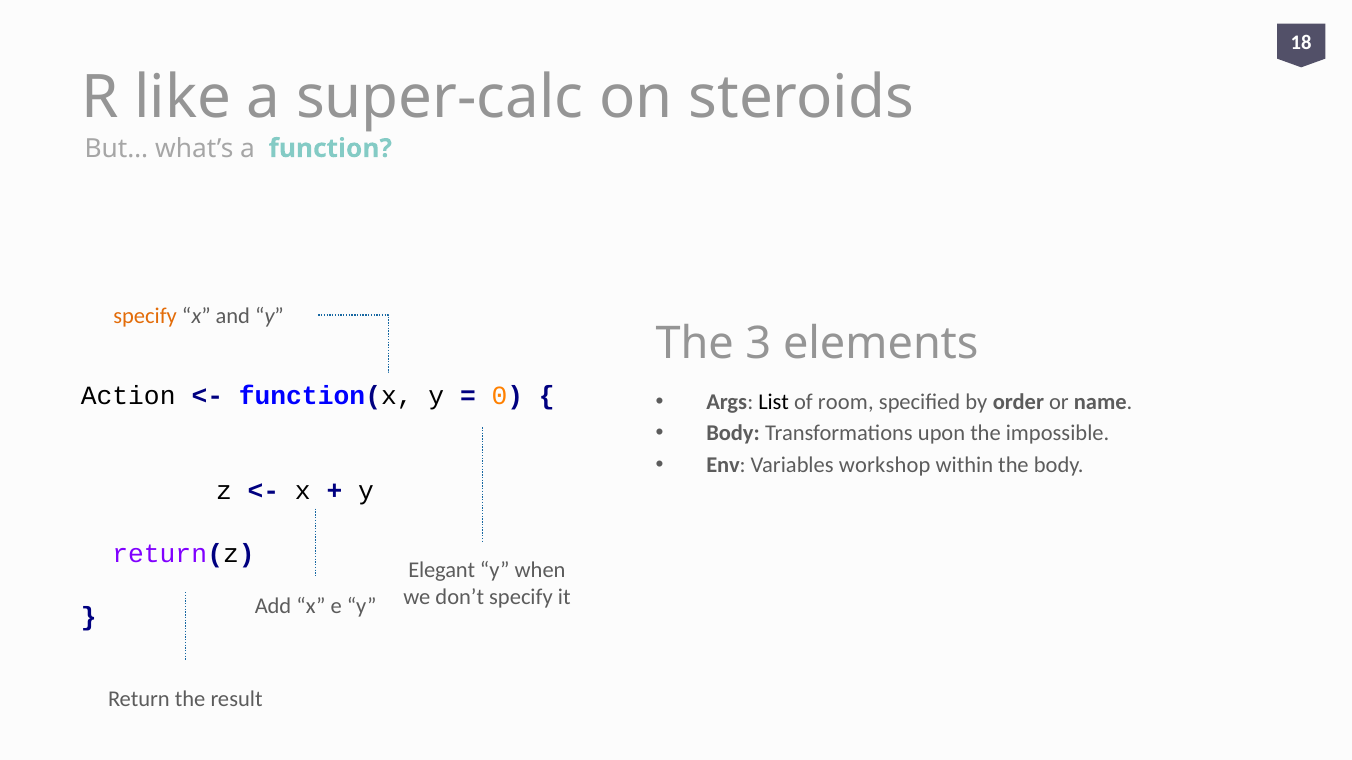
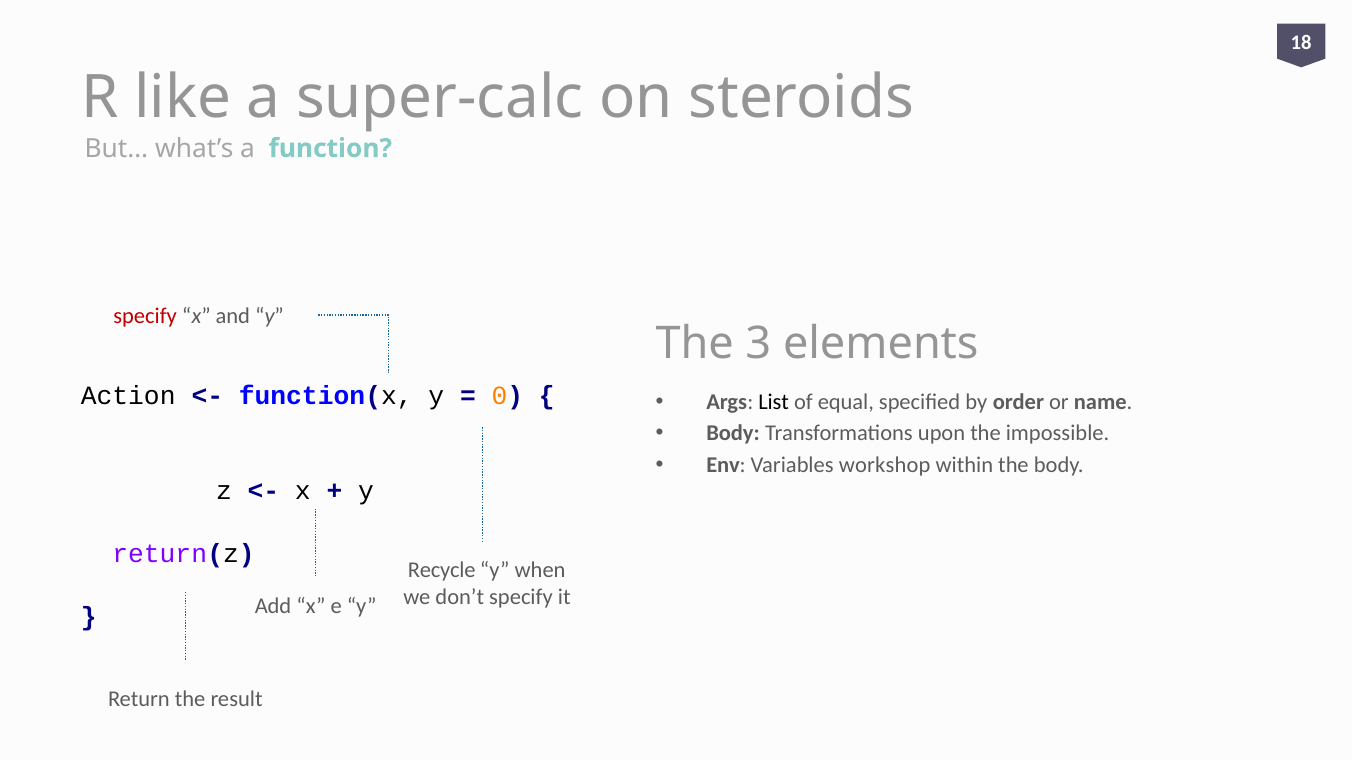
specify colour: orange -> red (145, 317)
room: room -> equal (846, 402)
Elegant: Elegant -> Recycle (442, 570)
